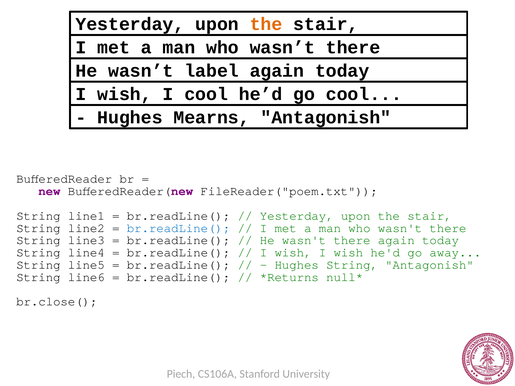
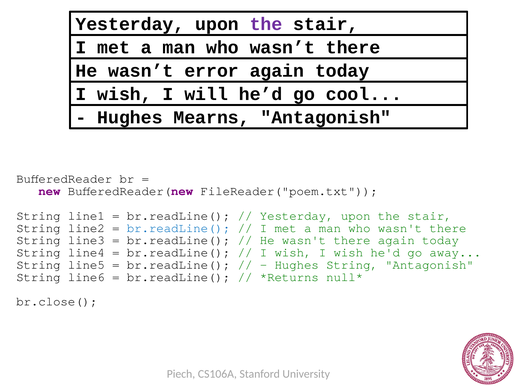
the colour: orange -> purple (266, 24)
label: label -> error (212, 71)
I cool: cool -> will (206, 94)
